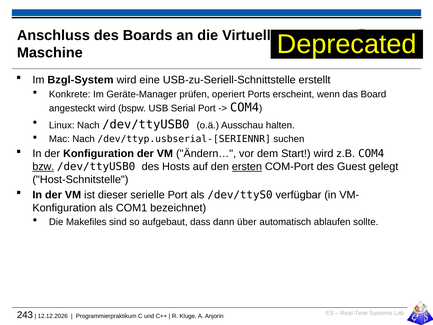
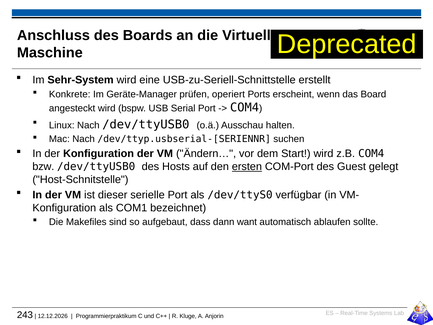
Bzgl-System: Bzgl-System -> Sehr-System (81, 80)
bzw underline: present -> none (43, 167)
über: über -> want (247, 222)
